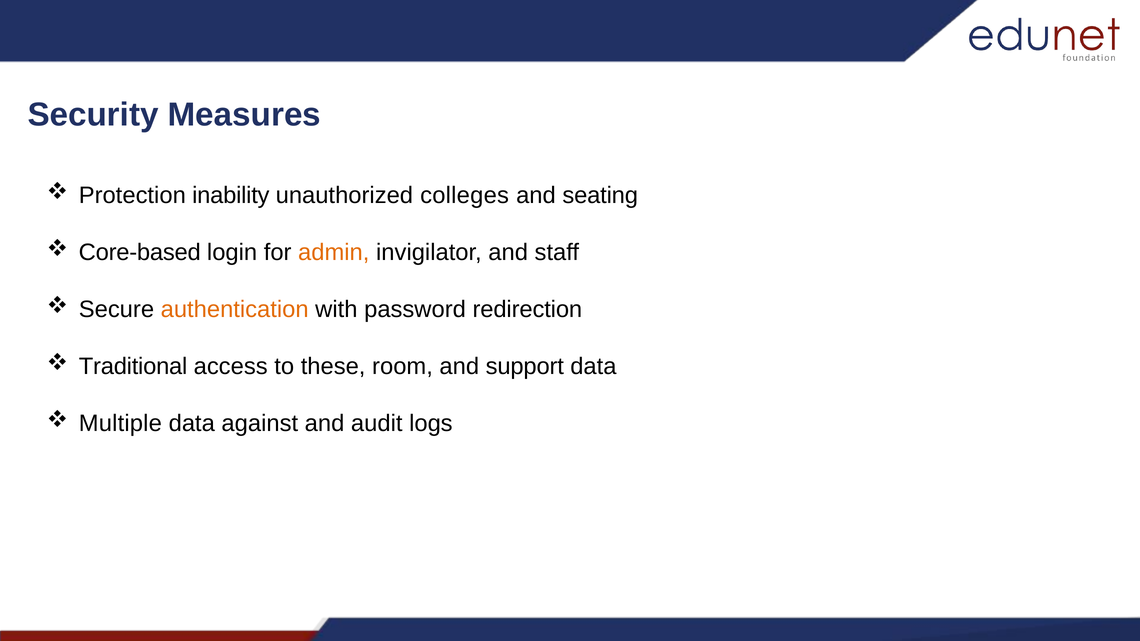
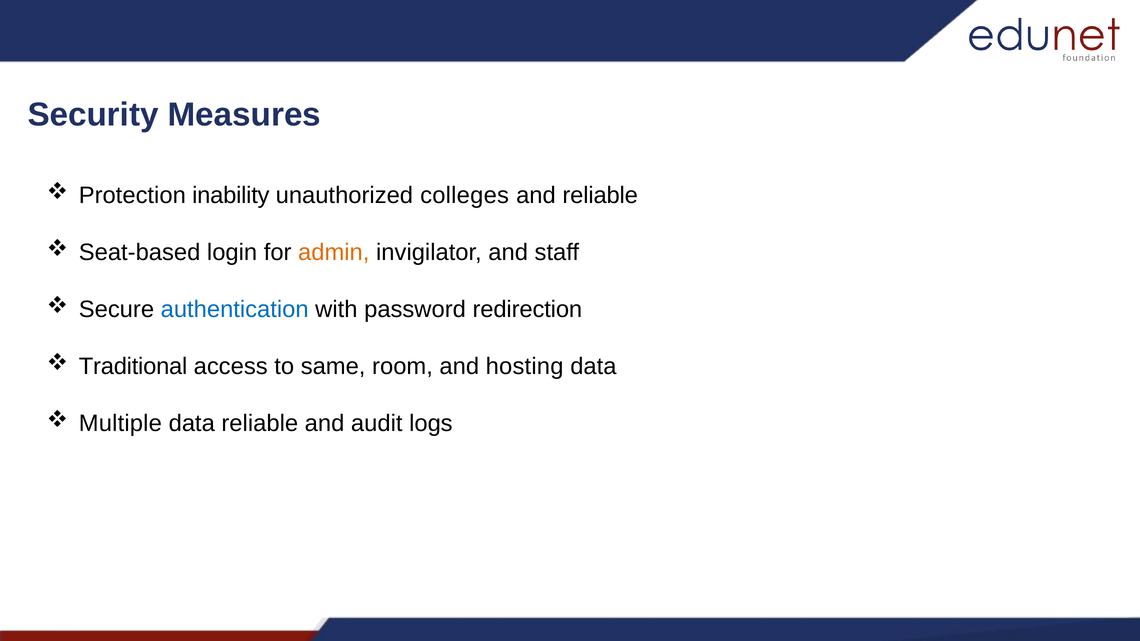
and seating: seating -> reliable (600, 196)
Core-based: Core-based -> Seat-based (140, 253)
authentication colour: orange -> blue (235, 310)
these: these -> same (333, 367)
support: support -> hosting (525, 367)
data against: against -> reliable (260, 424)
